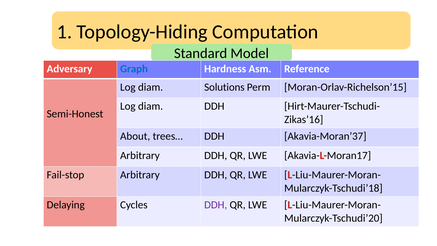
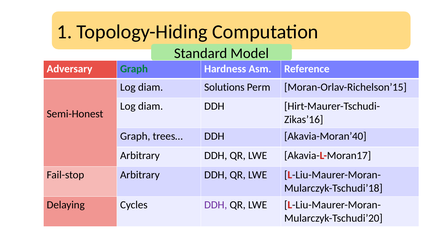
Graph colour: blue -> green (134, 69)
About: About -> Graph (135, 136)
Akavia-Moran’37: Akavia-Moran’37 -> Akavia-Moran’40 (325, 136)
